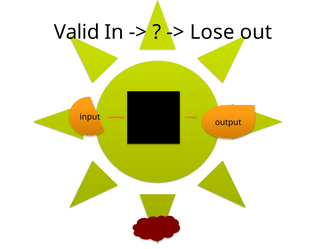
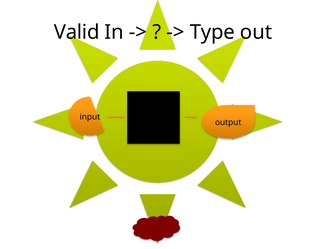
Lose: Lose -> Type (212, 32)
